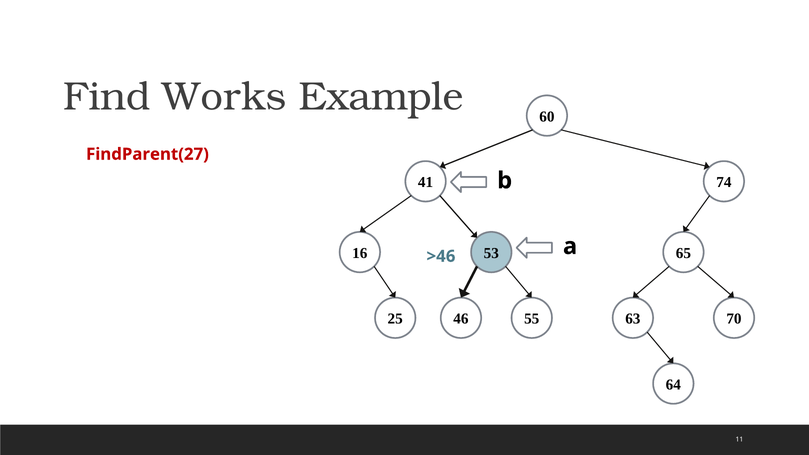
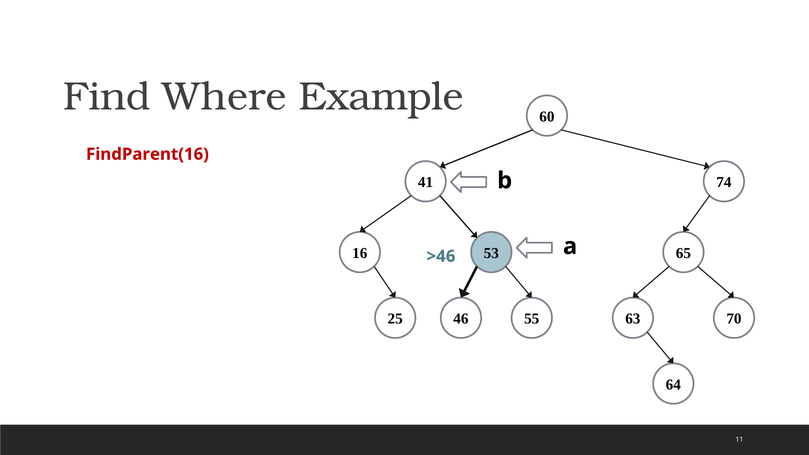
Works: Works -> Where (224, 97)
FindParent(27: FindParent(27 -> FindParent(16 (147, 154)
